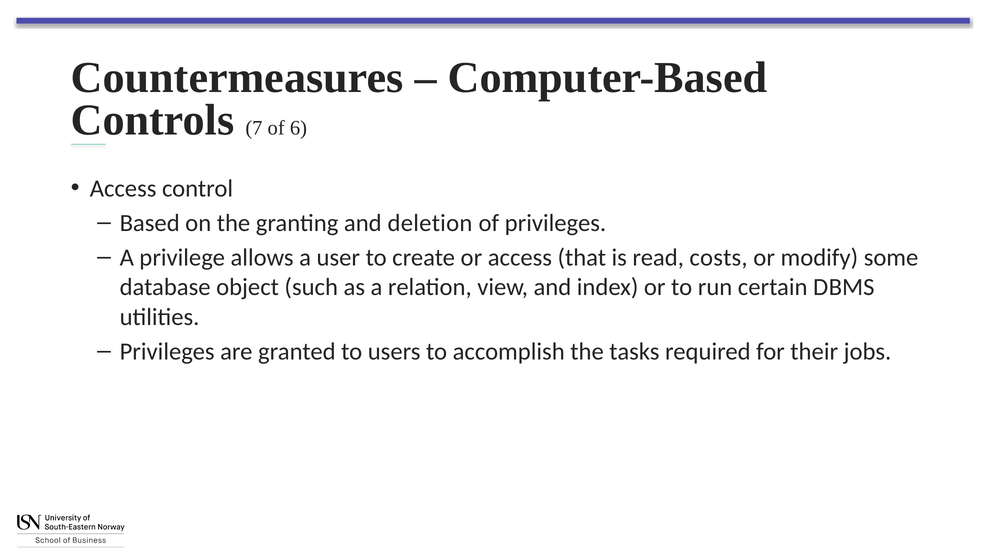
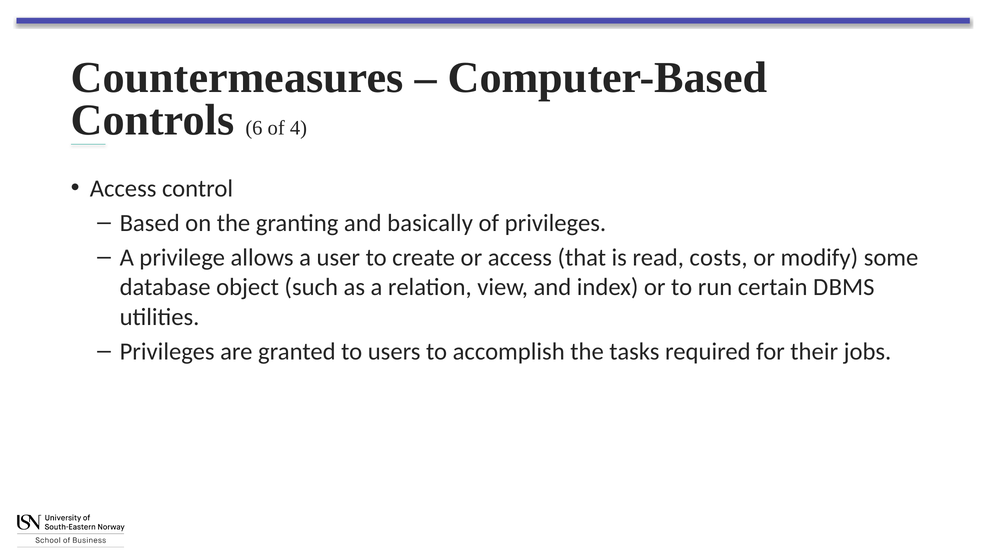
7: 7 -> 6 (254, 128)
6: 6 -> 4 (298, 128)
deletion: deletion -> basically (430, 223)
